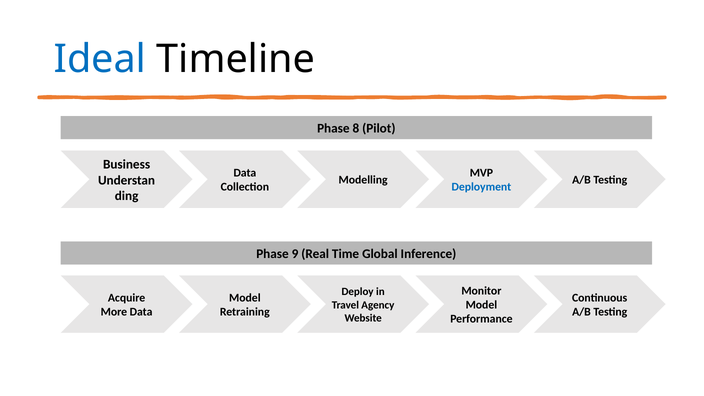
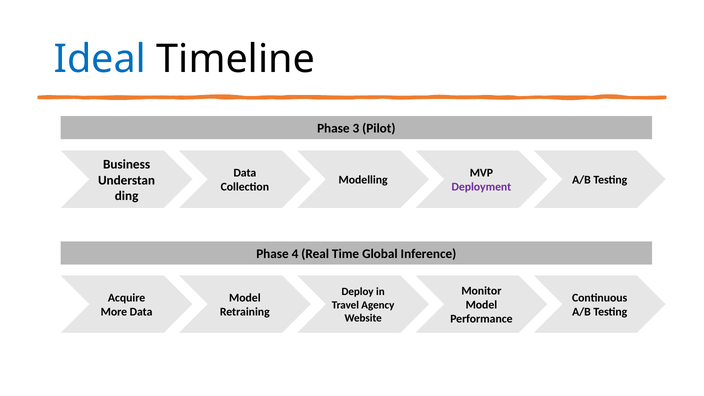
8: 8 -> 3 (356, 129)
Deployment colour: blue -> purple (481, 187)
9: 9 -> 4 (295, 254)
